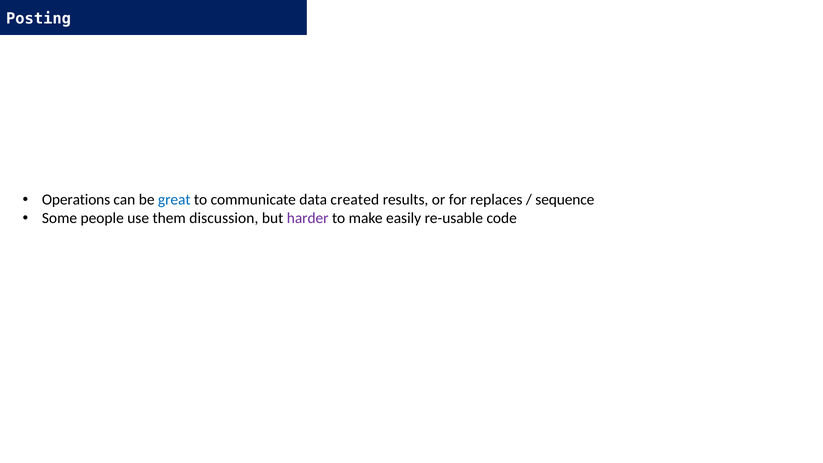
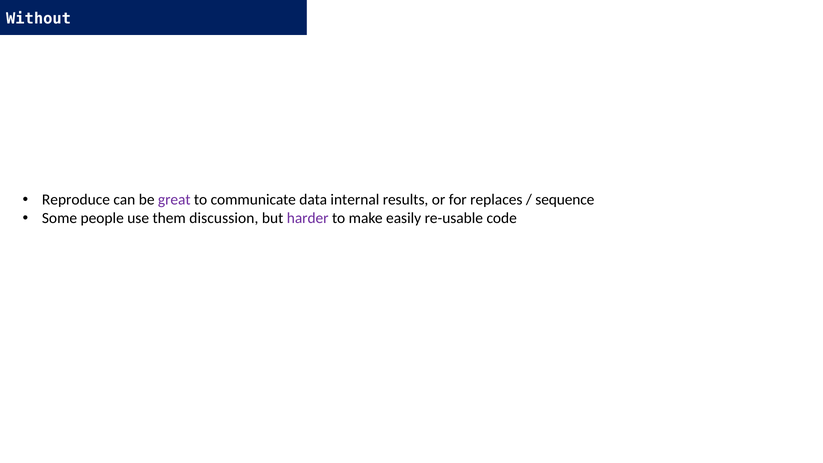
Posting: Posting -> Without (39, 19)
Operations: Operations -> Reproduce (76, 200)
great colour: blue -> purple (174, 200)
created: created -> internal (355, 200)
